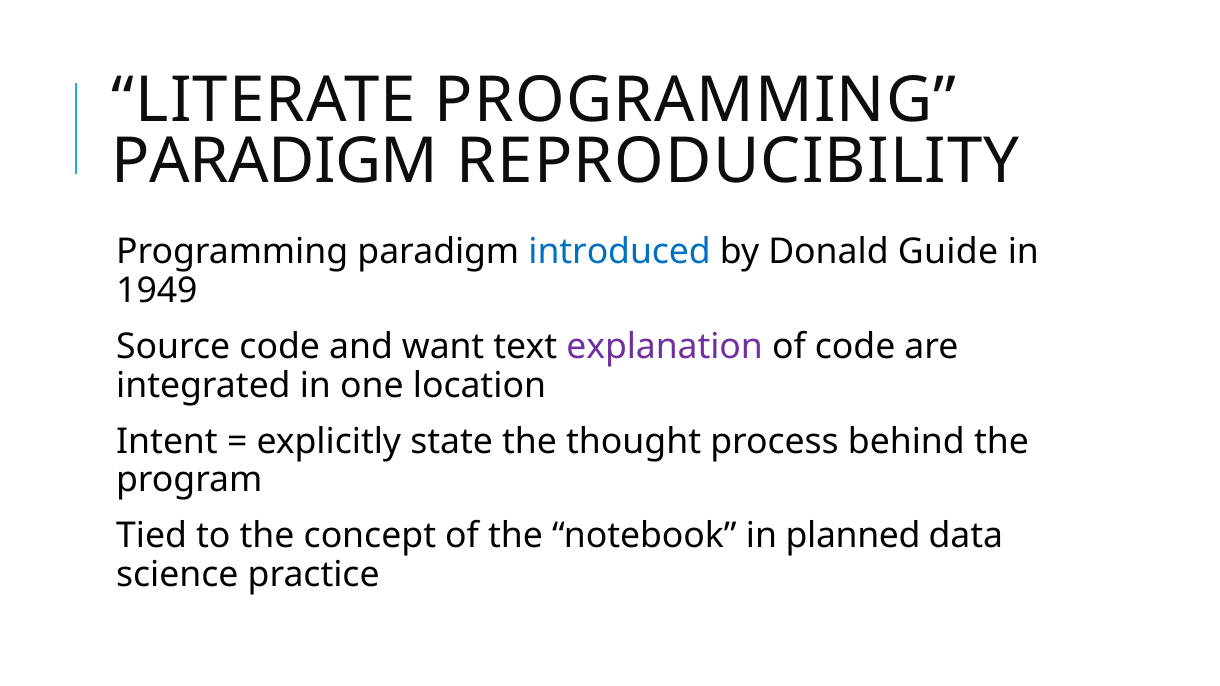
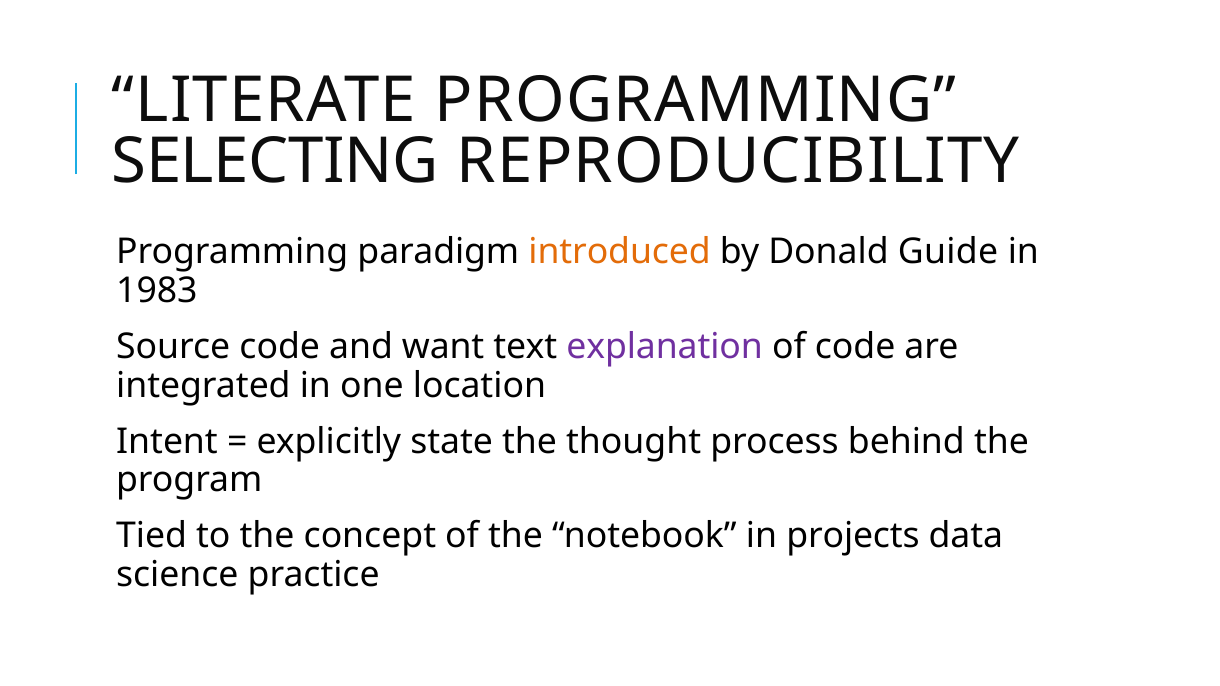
PARADIGM: PARADIGM -> SELECTING (275, 161)
introduced colour: blue -> orange (620, 252)
1949: 1949 -> 1983 (157, 291)
planned: planned -> projects (853, 536)
